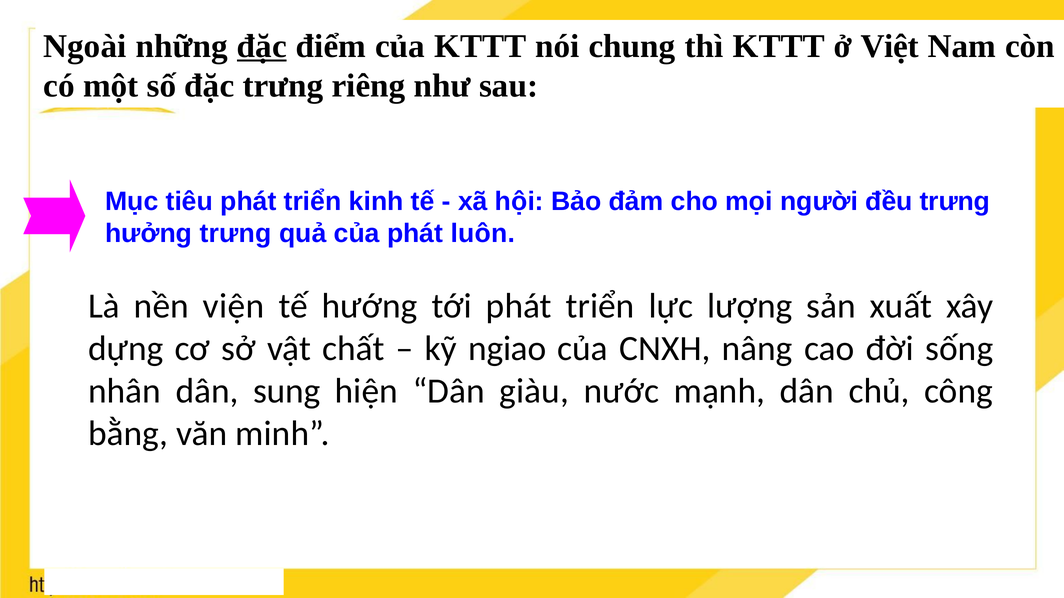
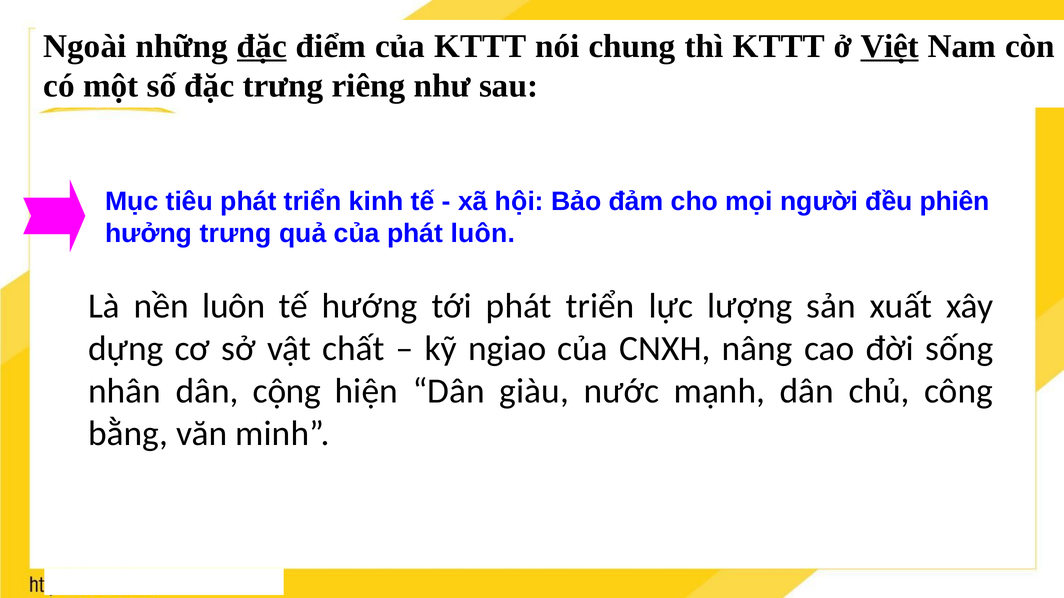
Việt underline: none -> present (890, 46)
đều trưng: trưng -> phiên (955, 202)
nền viện: viện -> luôn (234, 306)
sung: sung -> cộng (287, 391)
